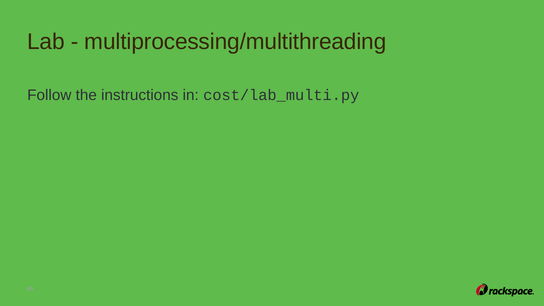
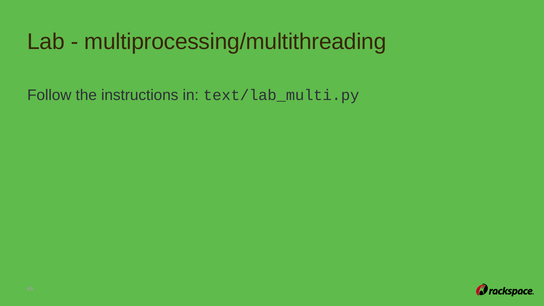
cost/lab_multi.py: cost/lab_multi.py -> text/lab_multi.py (281, 95)
